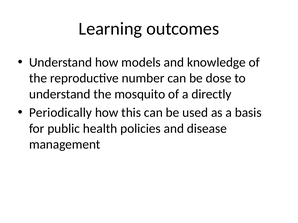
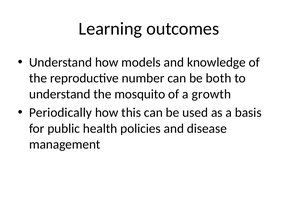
dose: dose -> both (219, 78)
directly: directly -> growth (211, 94)
